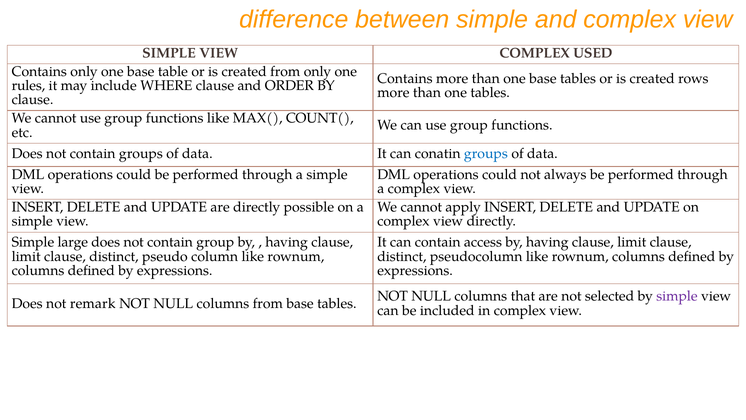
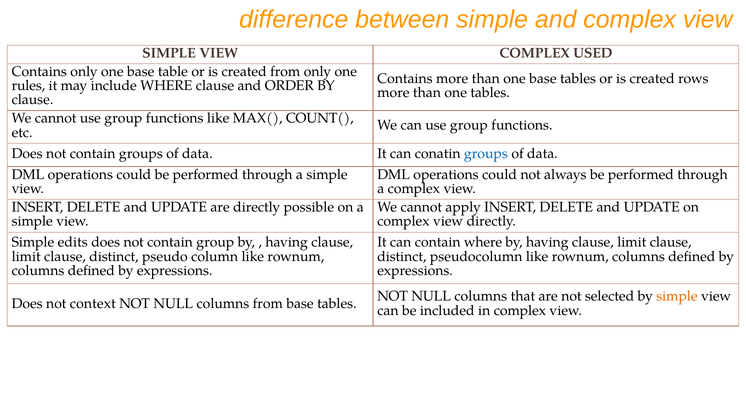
large: large -> edits (73, 242)
contain access: access -> where (483, 242)
simple colour: purple -> orange (677, 296)
remark: remark -> context (93, 303)
